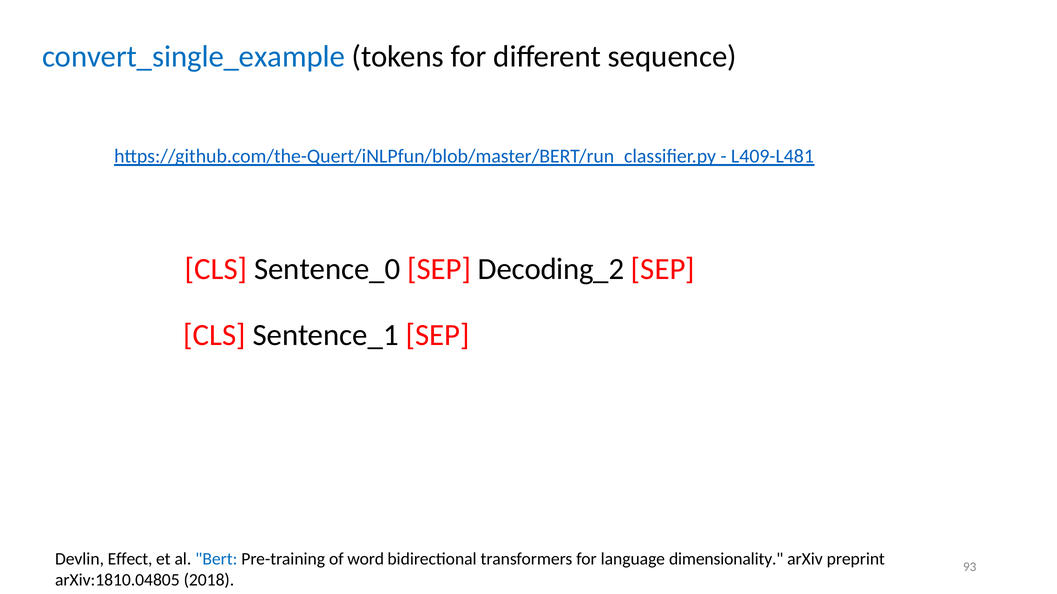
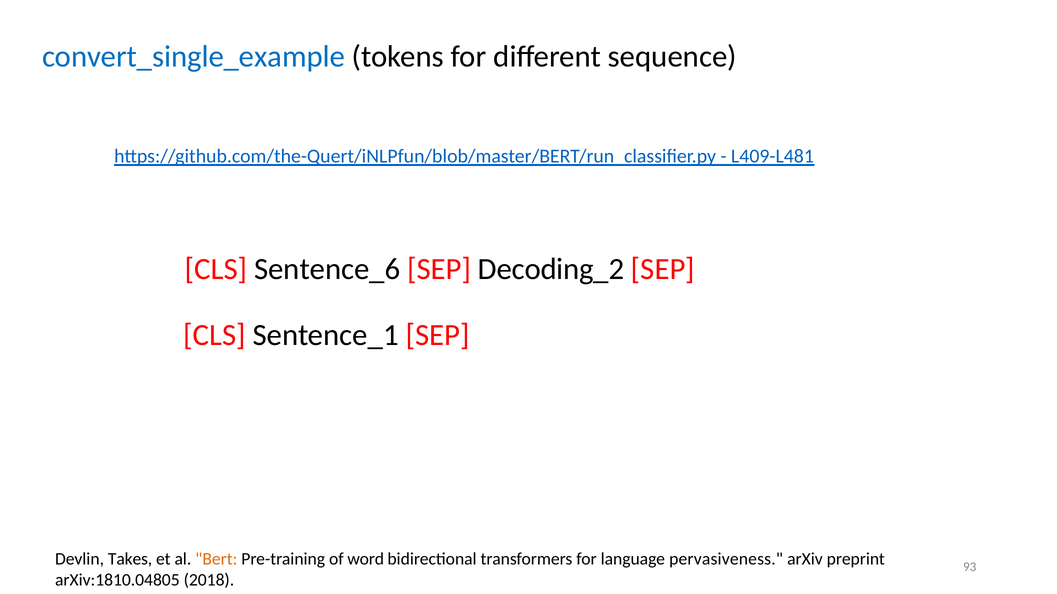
Sentence_0: Sentence_0 -> Sentence_6 (327, 269)
Effect: Effect -> Takes (130, 560)
Bert colour: blue -> orange (216, 560)
dimensionality: dimensionality -> pervasiveness (726, 560)
